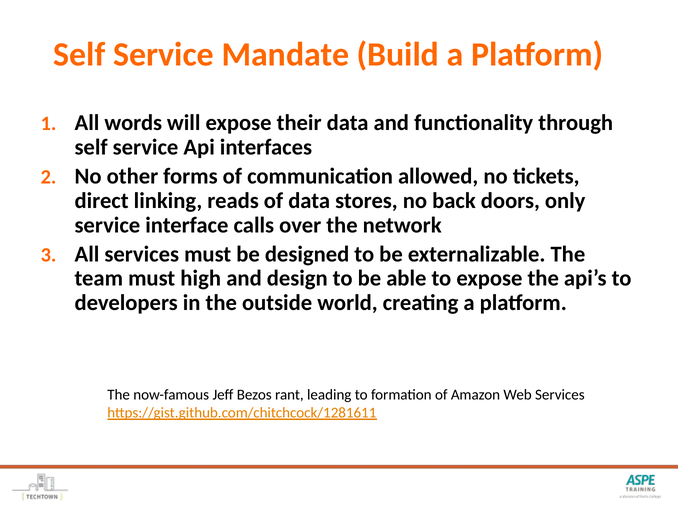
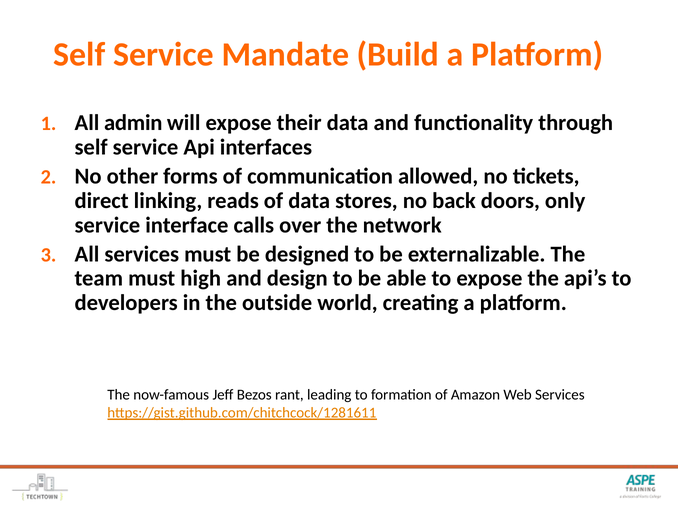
words: words -> admin (133, 123)
